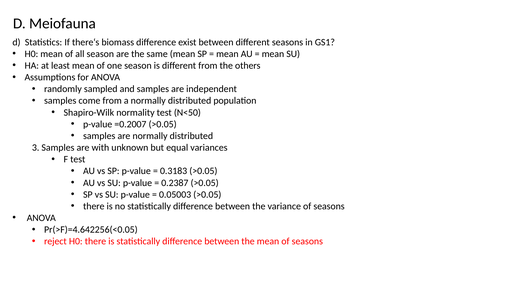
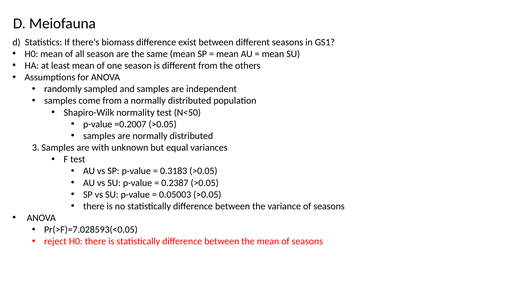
Pr(>F)=4.642256(<0.05: Pr(>F)=4.642256(<0.05 -> Pr(>F)=7.028593(<0.05 (91, 229)
